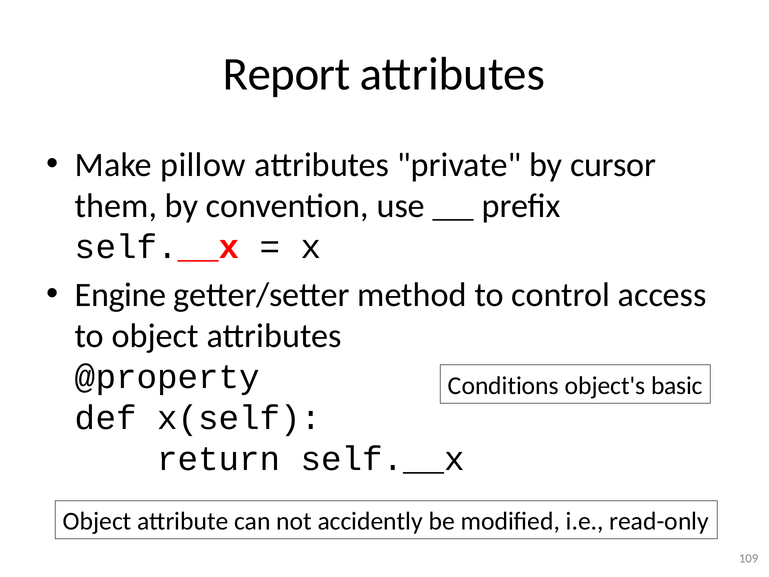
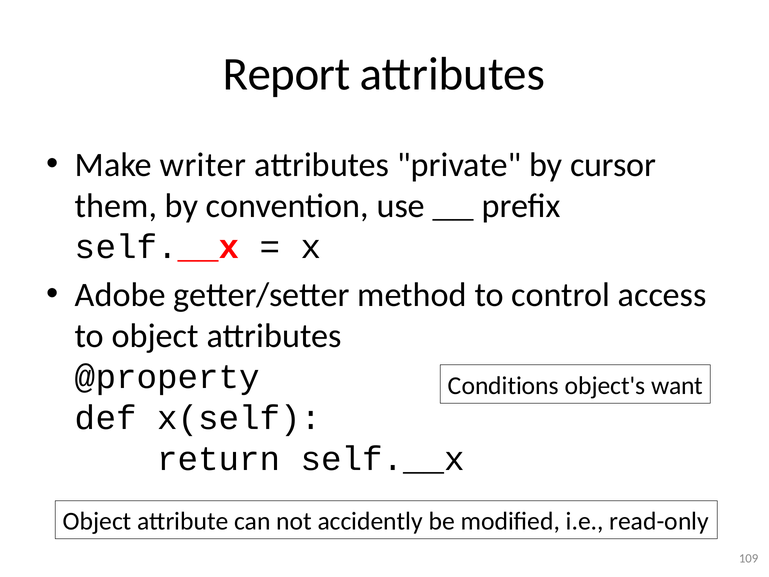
pillow: pillow -> writer (203, 165)
Engine: Engine -> Adobe (120, 295)
basic: basic -> want (677, 386)
